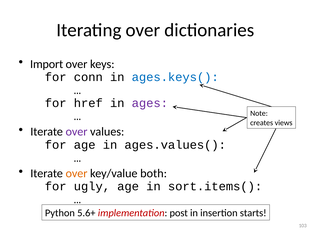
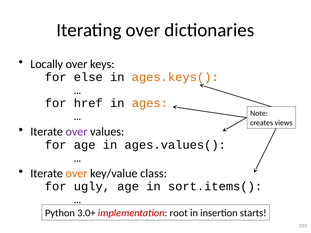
Import: Import -> Locally (47, 64)
conn: conn -> else (88, 77)
ages.keys( colour: blue -> orange (175, 77)
ages colour: purple -> orange (150, 103)
both: both -> class (154, 174)
5.6+: 5.6+ -> 3.0+ (86, 213)
post: post -> root (179, 213)
